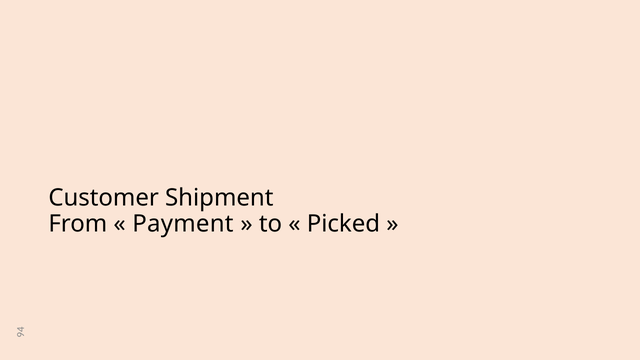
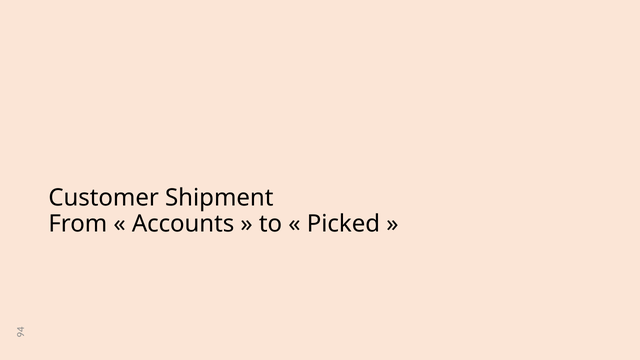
Payment: Payment -> Accounts (183, 224)
